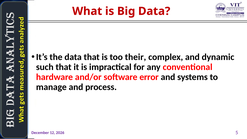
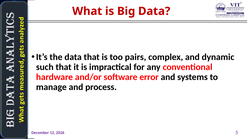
their: their -> pairs (136, 57)
